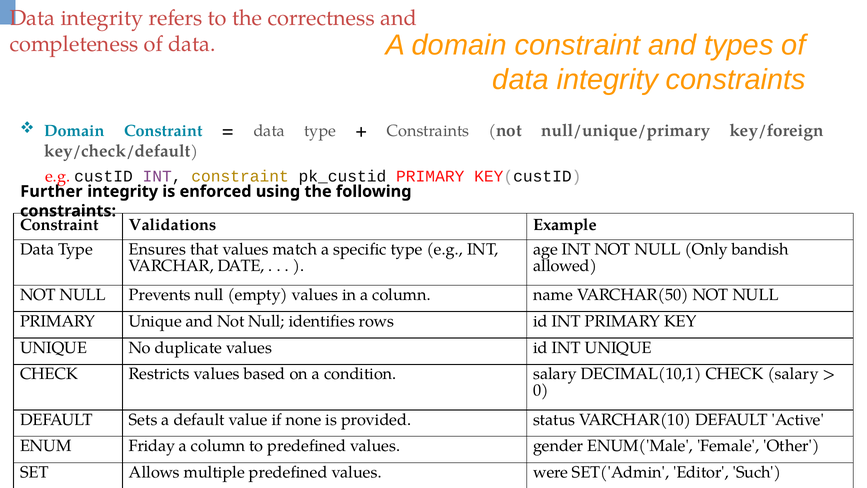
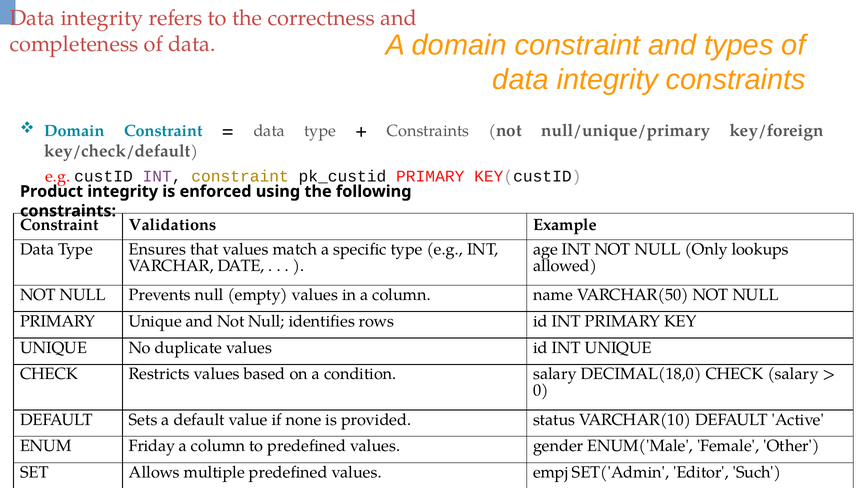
Further: Further -> Product (52, 191)
bandish: bandish -> lookups (760, 249)
DECIMAL(10,1: DECIMAL(10,1 -> DECIMAL(18,0 (641, 374)
were: were -> empj (551, 472)
